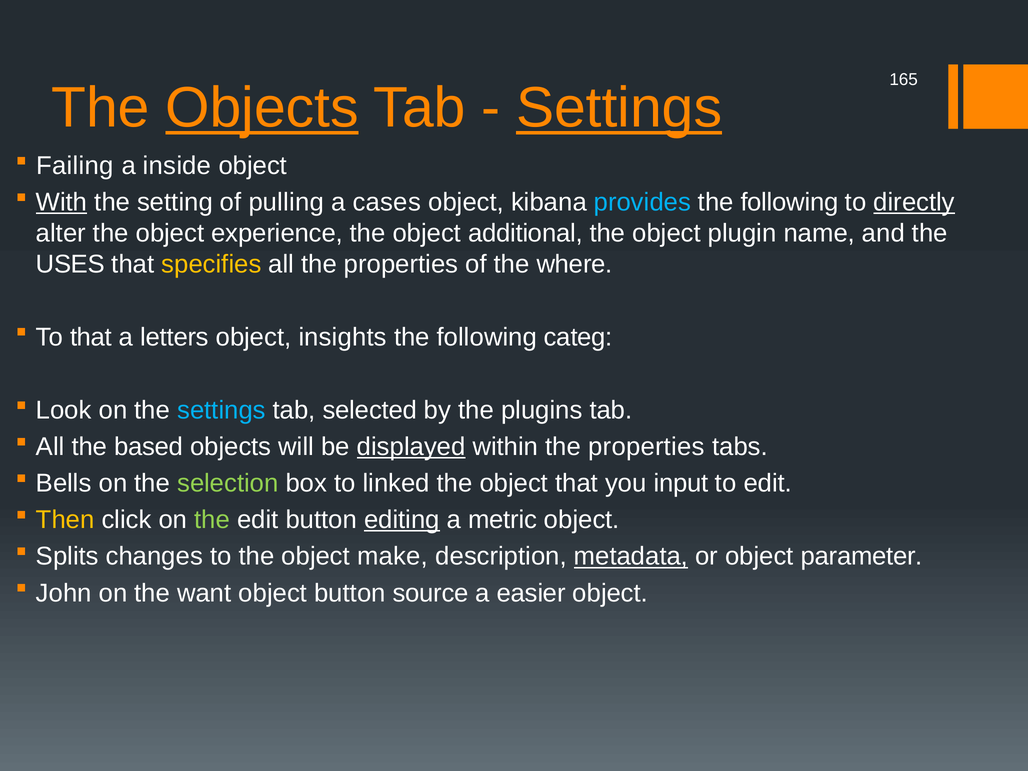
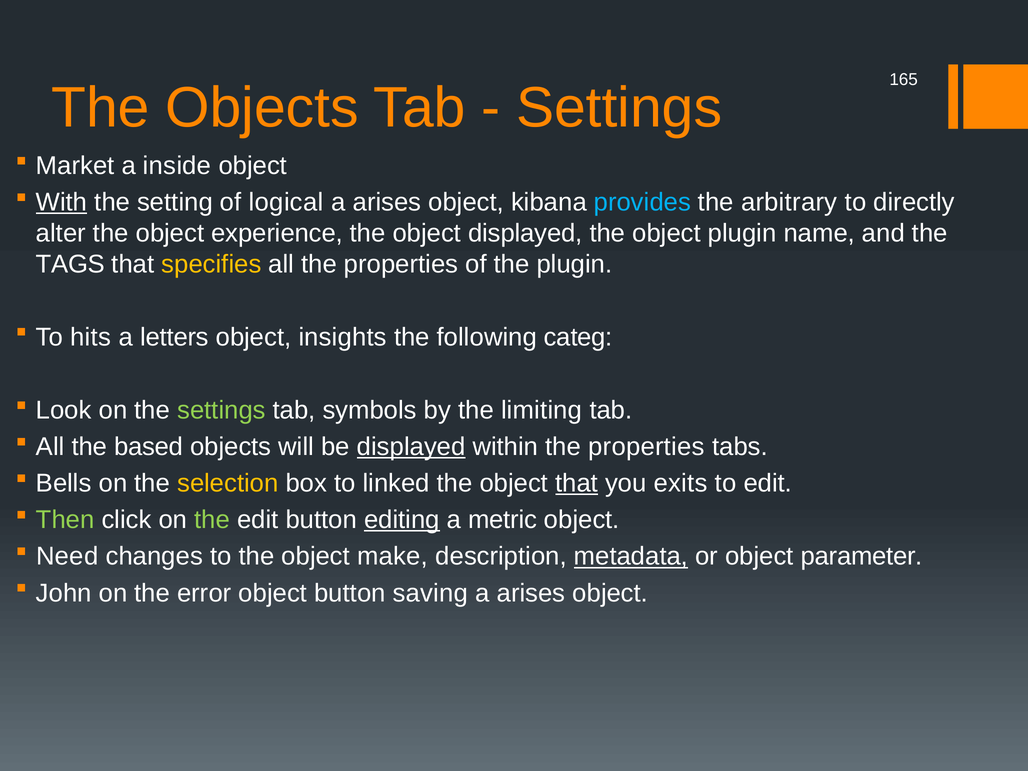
Objects underline: present -> none (262, 108)
Settings underline: present -> none (619, 108)
Failing: Failing -> Market (75, 166)
pulling: pulling -> logical (286, 202)
cases: cases -> arises (387, 202)
following: following -> arbitrary (789, 202)
directly underline: present -> none (914, 202)
object additional: additional -> displayed (525, 233)
USES: USES -> TAGS (70, 264)
the where: where -> plugin (574, 264)
To that: that -> hits (91, 337)
settings colour: light blue -> light green (221, 410)
selected: selected -> symbols (370, 410)
plugins: plugins -> limiting (542, 410)
selection colour: light green -> yellow (228, 483)
that underline: none -> present (577, 483)
input: input -> exits (681, 483)
Then colour: yellow -> light green (65, 520)
Splits: Splits -> Need (67, 556)
want: want -> error (204, 593)
source: source -> saving (430, 593)
easier: easier -> arises (531, 593)
